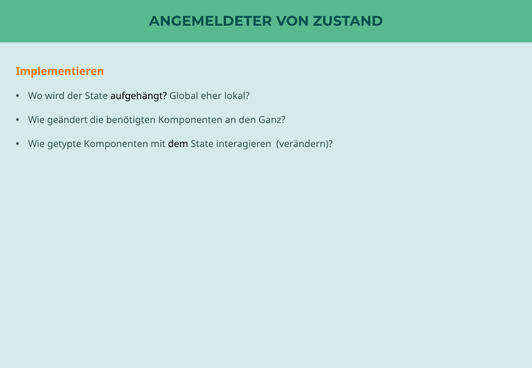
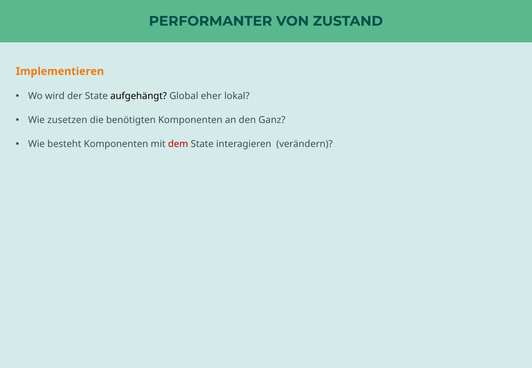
ANGEMELDETER: ANGEMELDETER -> PERFORMANTER (211, 21)
geändert: geändert -> zusetzen (67, 120)
getypte: getypte -> besteht (64, 144)
dem colour: black -> red (178, 144)
